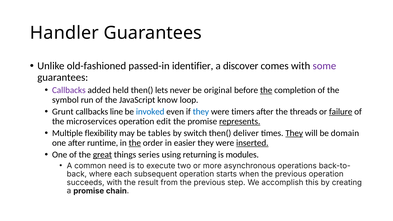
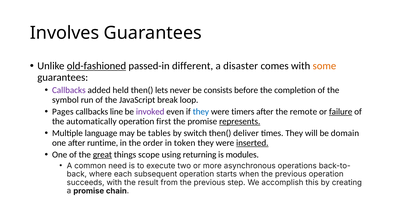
Handler: Handler -> Involves (65, 33)
old-fashioned underline: none -> present (96, 66)
identifier: identifier -> different (193, 66)
discover: discover -> disaster (241, 66)
some colour: purple -> orange (324, 66)
original: original -> consists (218, 90)
the underline: present -> none (266, 90)
know: know -> break (168, 100)
Grunt: Grunt -> Pages (63, 112)
invoked colour: blue -> purple (150, 112)
threads: threads -> remote (303, 112)
microservices: microservices -> automatically (91, 121)
edit: edit -> first (164, 121)
flexibility: flexibility -> language (101, 133)
They underline: present -> none (294, 133)
the underline: present -> none (135, 143)
easier: easier -> token (185, 143)
series: series -> scope (149, 155)
